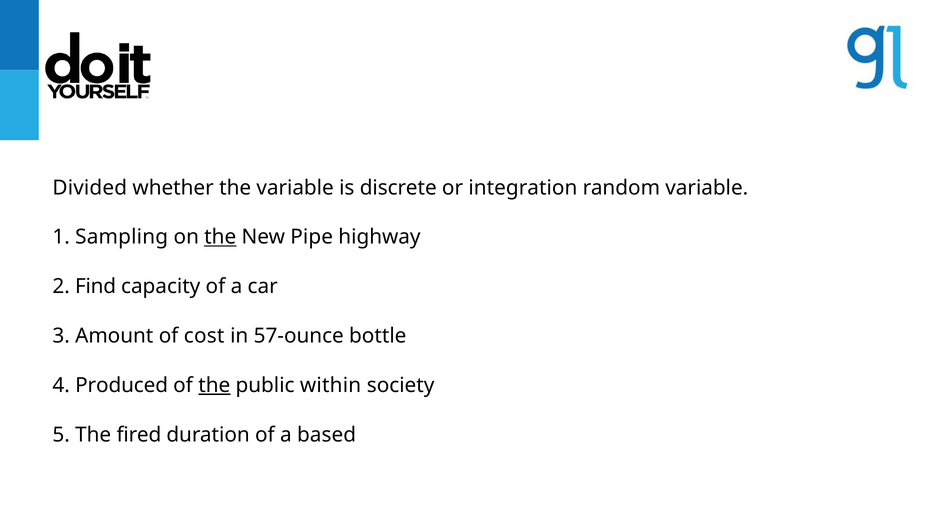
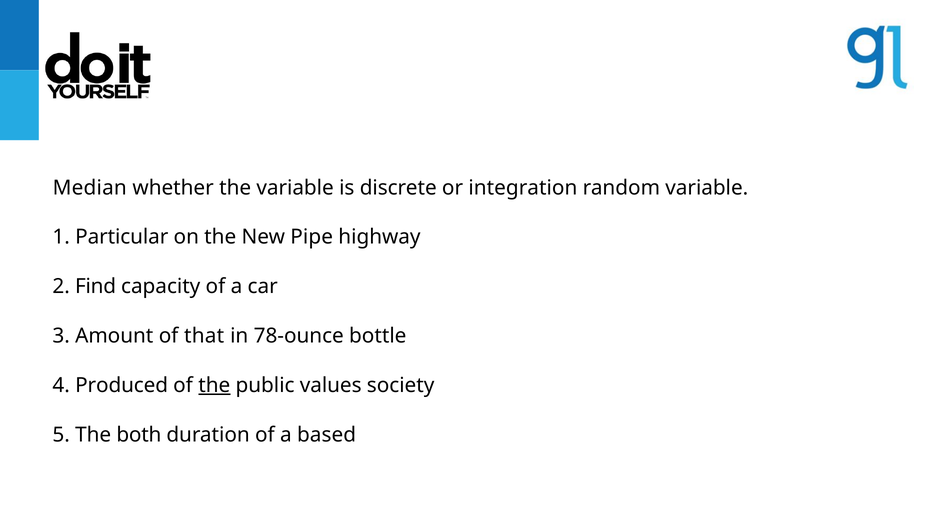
Divided: Divided -> Median (90, 188)
Sampling: Sampling -> Particular (122, 237)
the underline: present -> none (220, 237)
cost: cost -> that (204, 336)
57-ounce: 57-ounce -> 78-ounce (299, 336)
within: within -> values (331, 385)
fired: fired -> both (139, 435)
